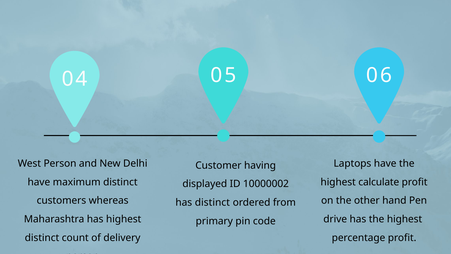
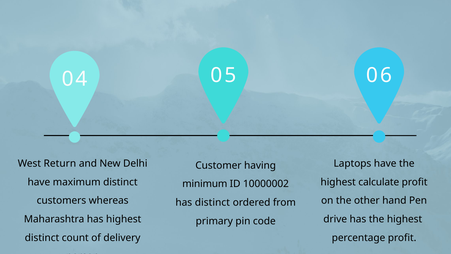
West Person: Person -> Return (60, 163)
displayed: displayed -> minimum (205, 184)
